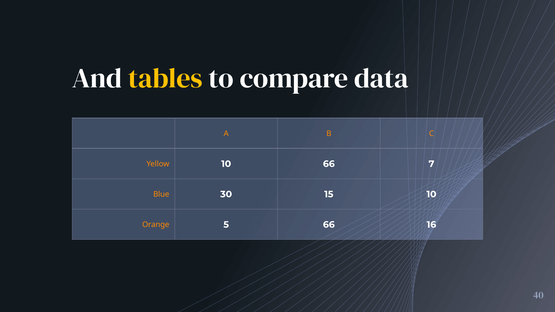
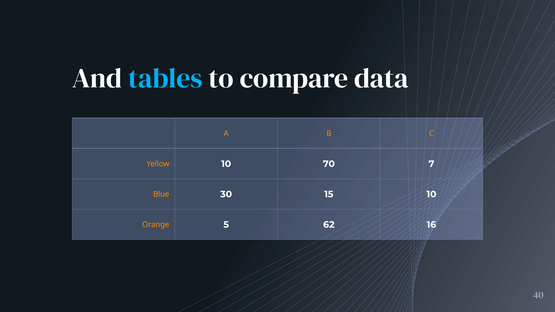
tables colour: yellow -> light blue (165, 78)
10 66: 66 -> 70 (329, 164)
5 66: 66 -> 62 (329, 225)
